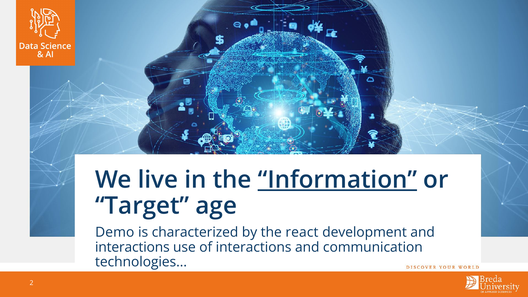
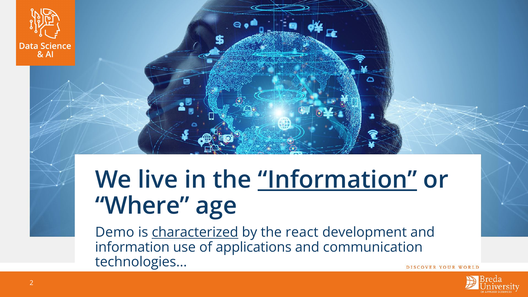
Target: Target -> Where (142, 206)
characterized underline: none -> present (195, 232)
interactions: interactions -> information (132, 247)
of interactions: interactions -> applications (254, 247)
